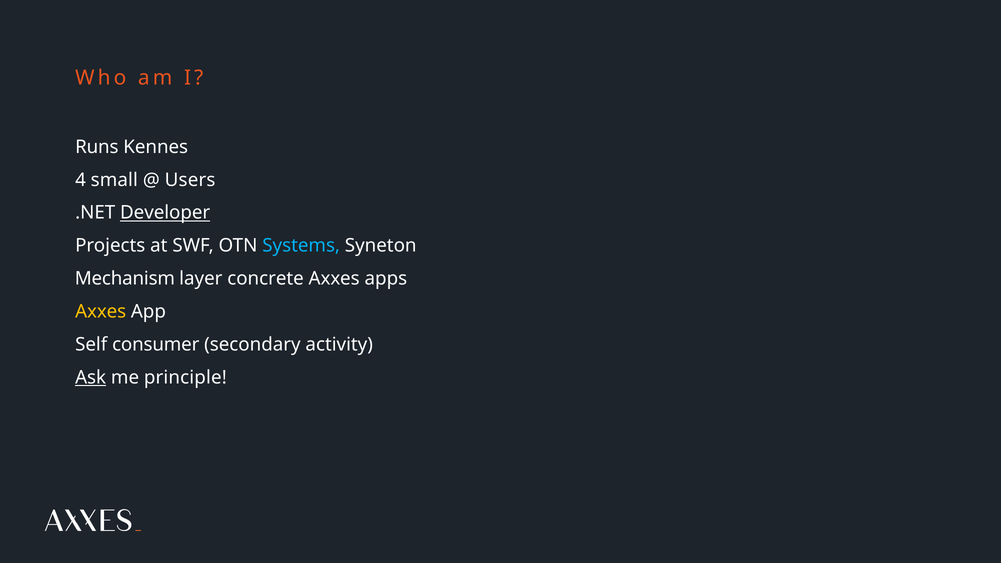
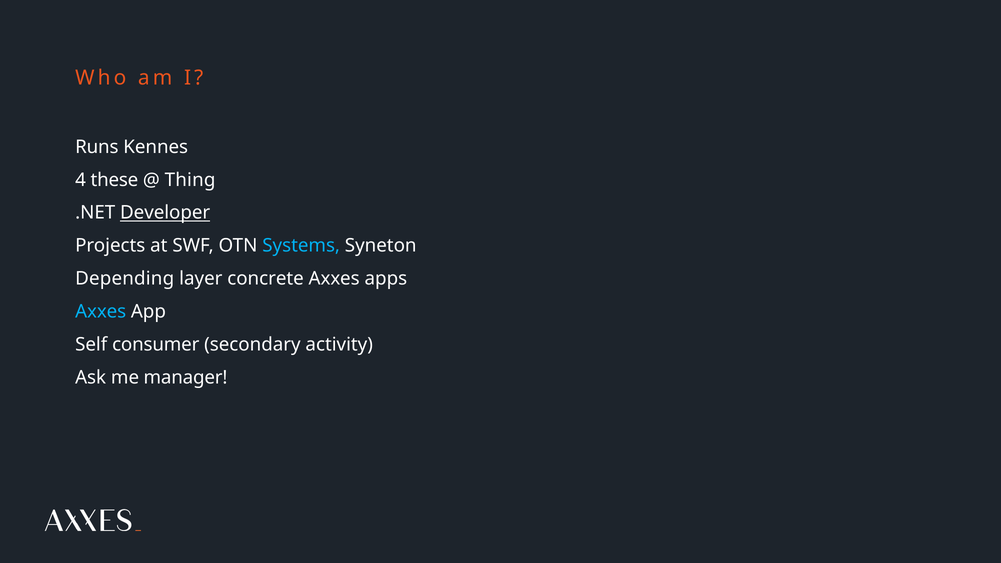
small: small -> these (114, 180)
Users: Users -> Thing (190, 180)
Mechanism: Mechanism -> Depending (125, 279)
Axxes colour: yellow -> light blue (101, 312)
Ask underline: present -> none (91, 378)
principle: principle -> manager (186, 378)
